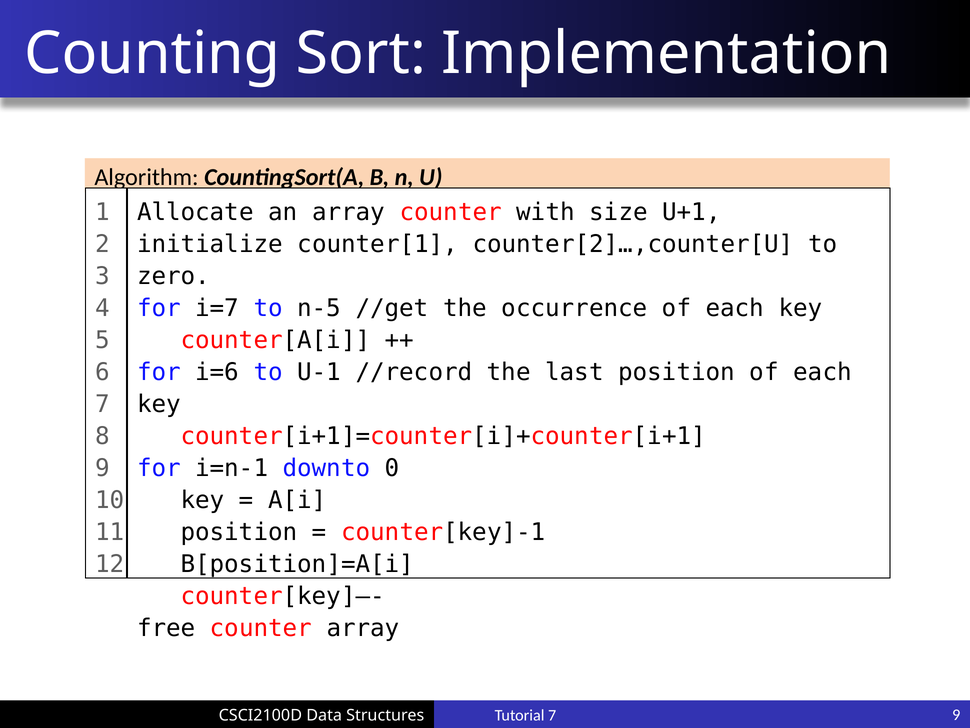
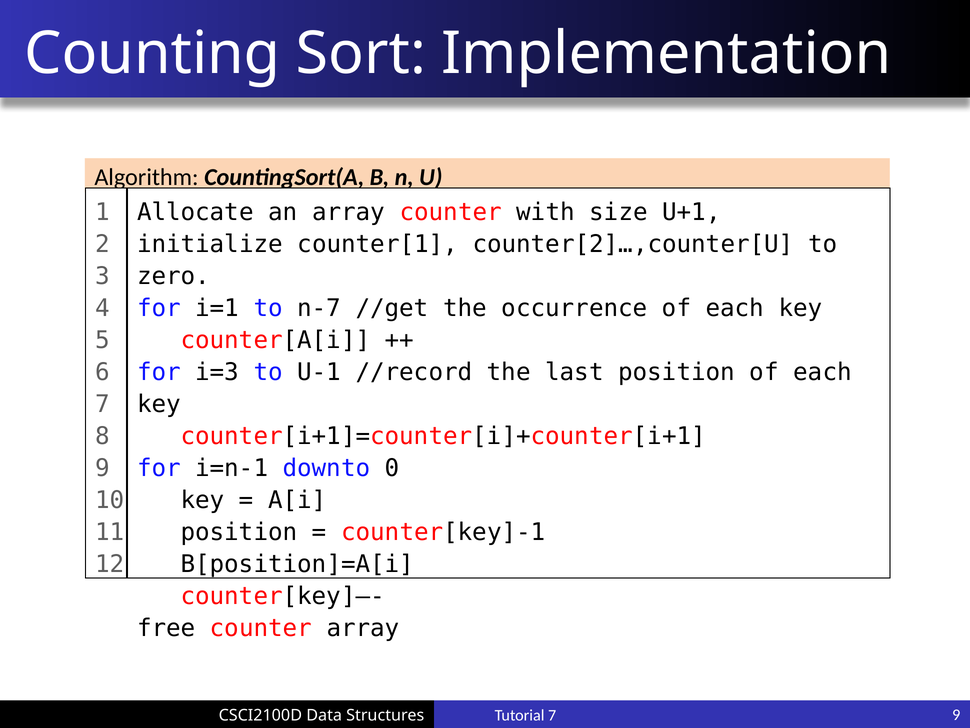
i=7: i=7 -> i=1 (217, 308)
n-5: n-5 -> n-7 (319, 308)
i=6: i=6 -> i=3 (217, 372)
